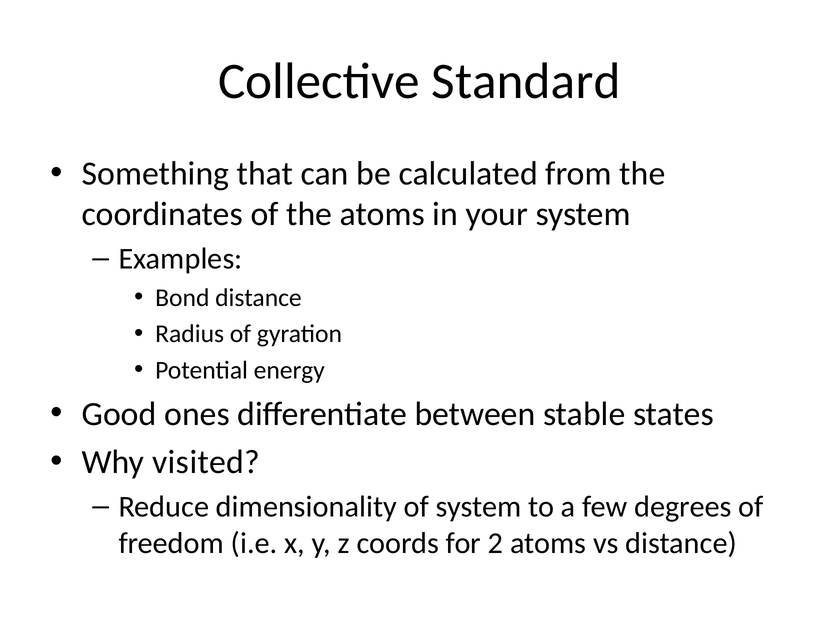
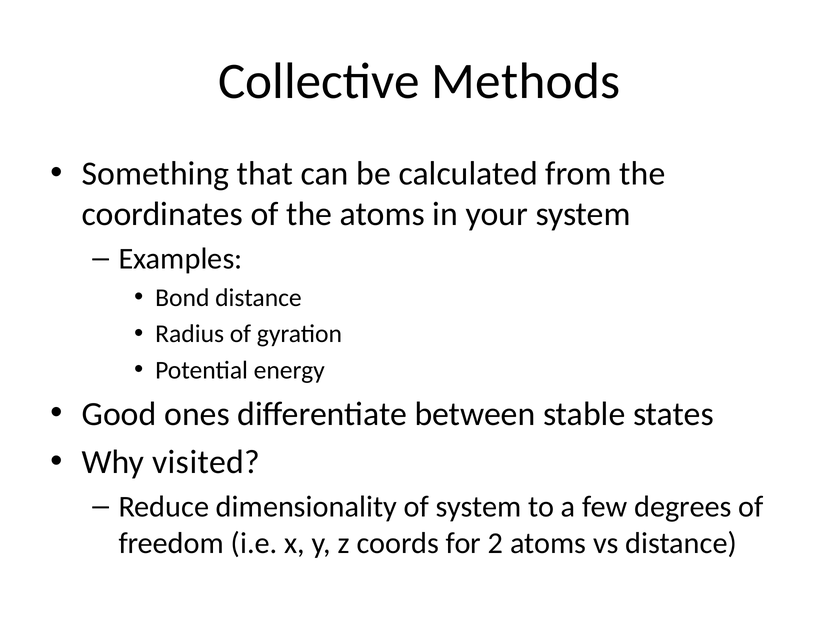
Standard: Standard -> Methods (526, 81)
